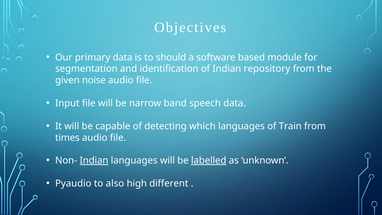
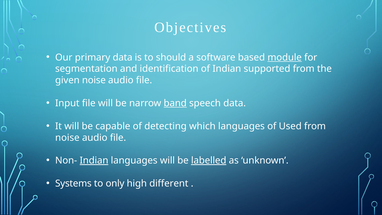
module underline: none -> present (285, 57)
repository: repository -> supported (267, 69)
band underline: none -> present (175, 103)
Train: Train -> Used (290, 126)
times: times -> noise (67, 138)
Pyaudio: Pyaudio -> Systems (73, 183)
also: also -> only (115, 183)
